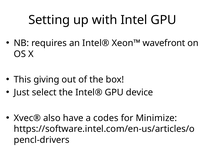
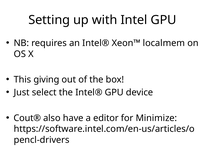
wavefront: wavefront -> localmem (164, 43)
Xvec®: Xvec® -> Cout® (27, 118)
codes: codes -> editor (106, 118)
